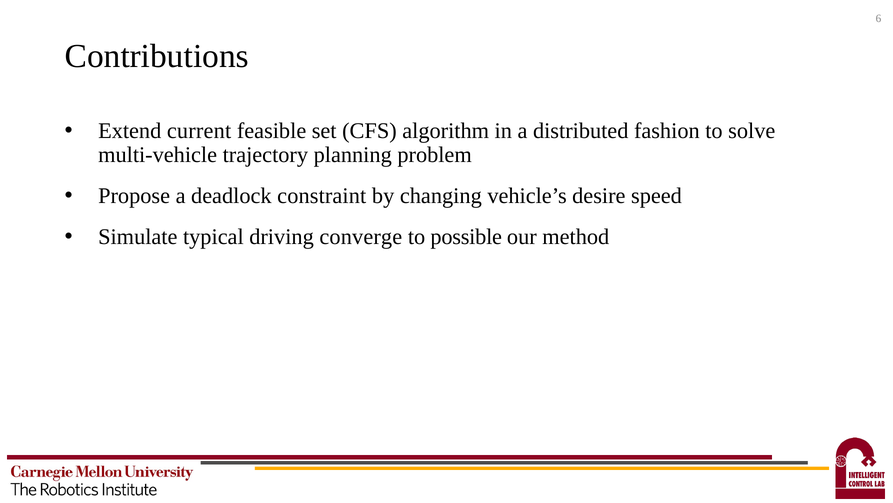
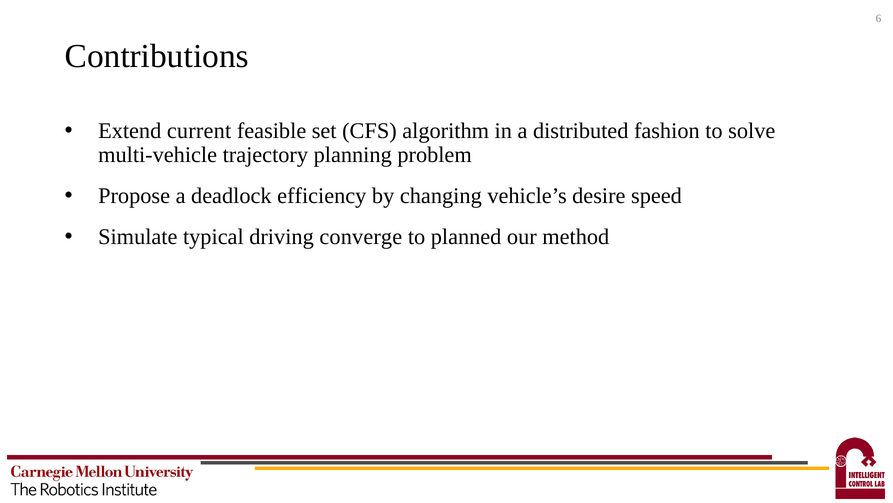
constraint: constraint -> efficiency (322, 196)
possible: possible -> planned (466, 237)
